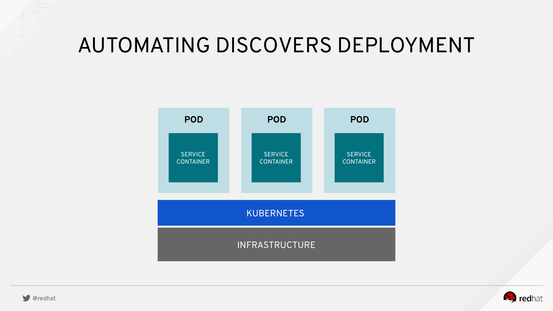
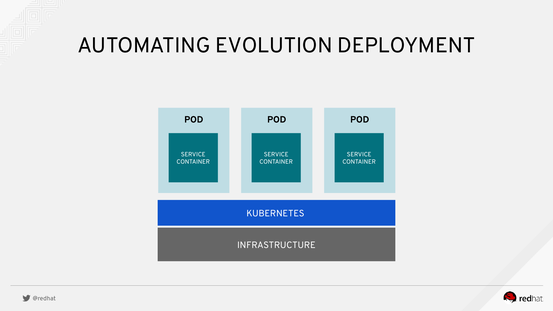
DISCOVERS: DISCOVERS -> EVOLUTION (274, 45)
